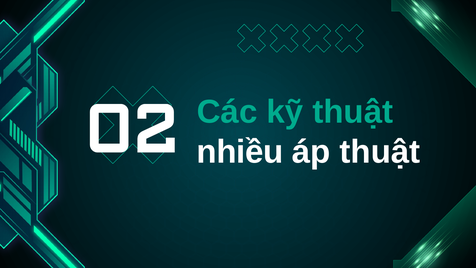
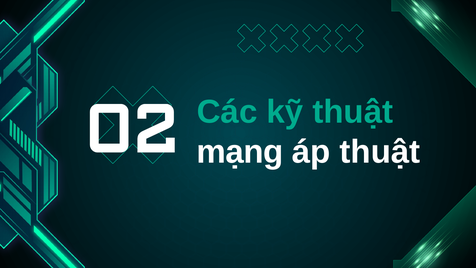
nhiều: nhiều -> mạng (240, 152)
